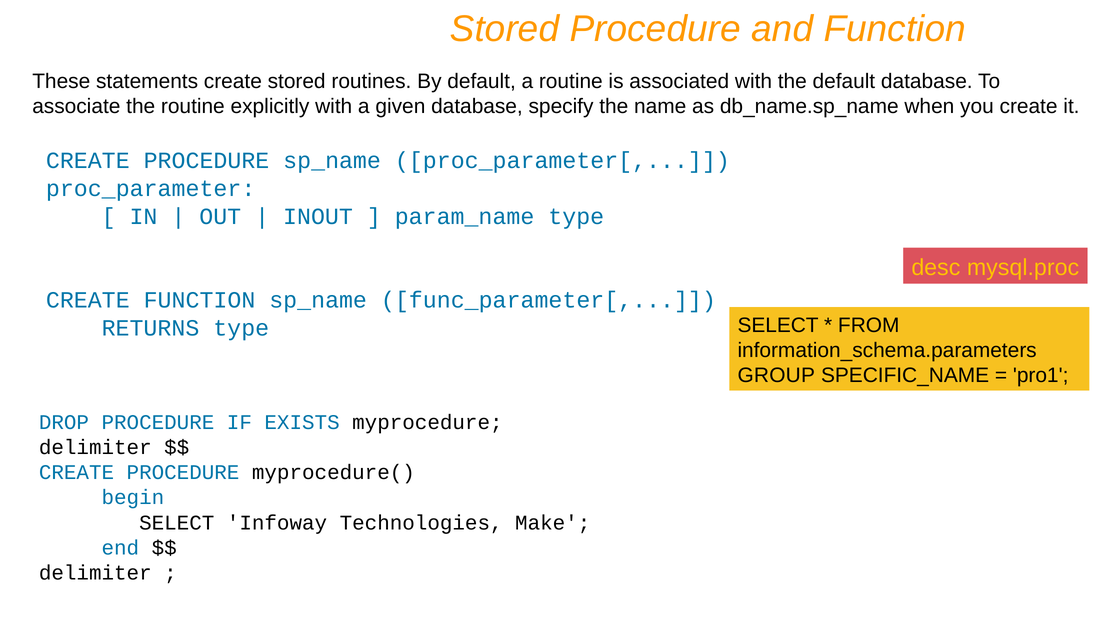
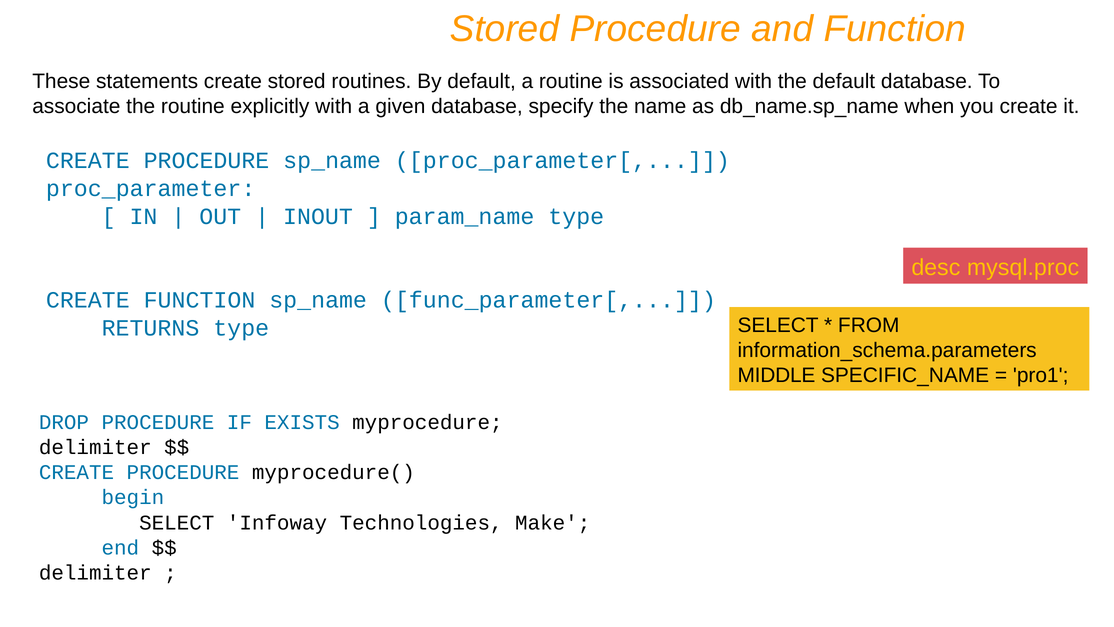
GROUP: GROUP -> MIDDLE (776, 375)
